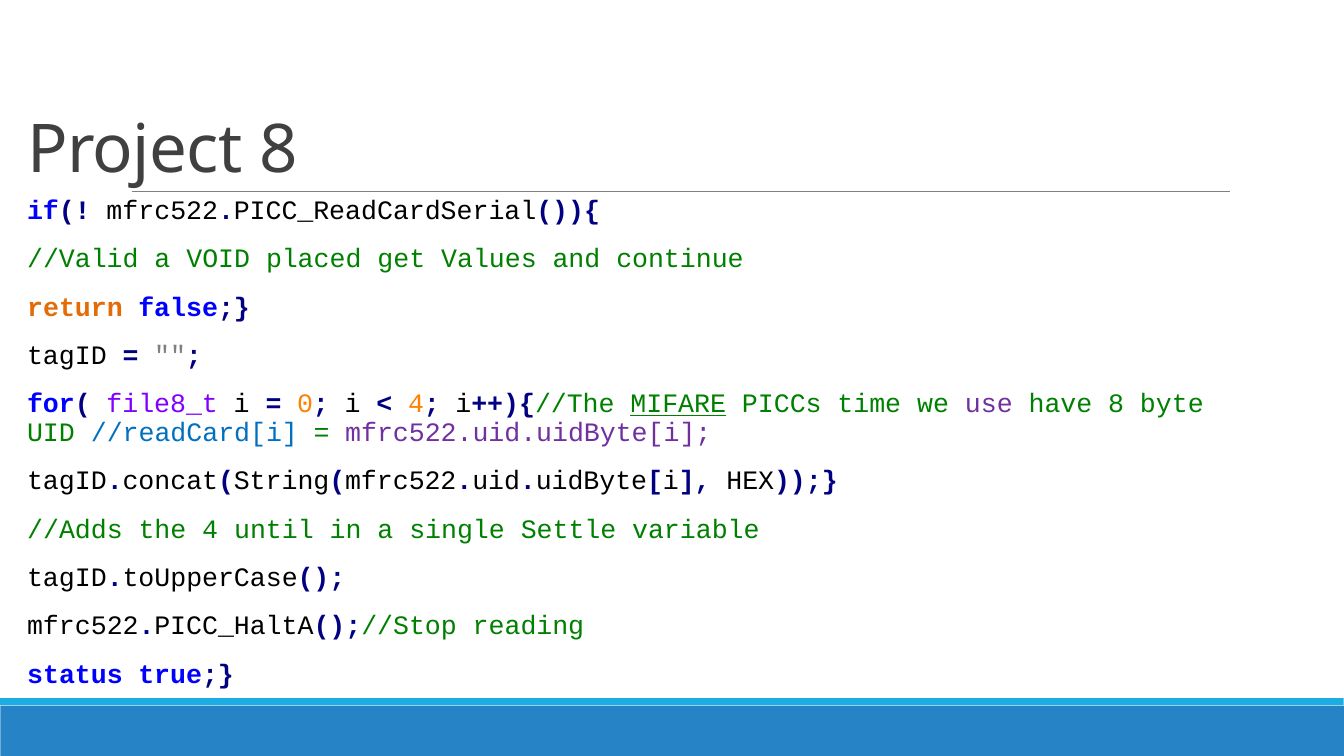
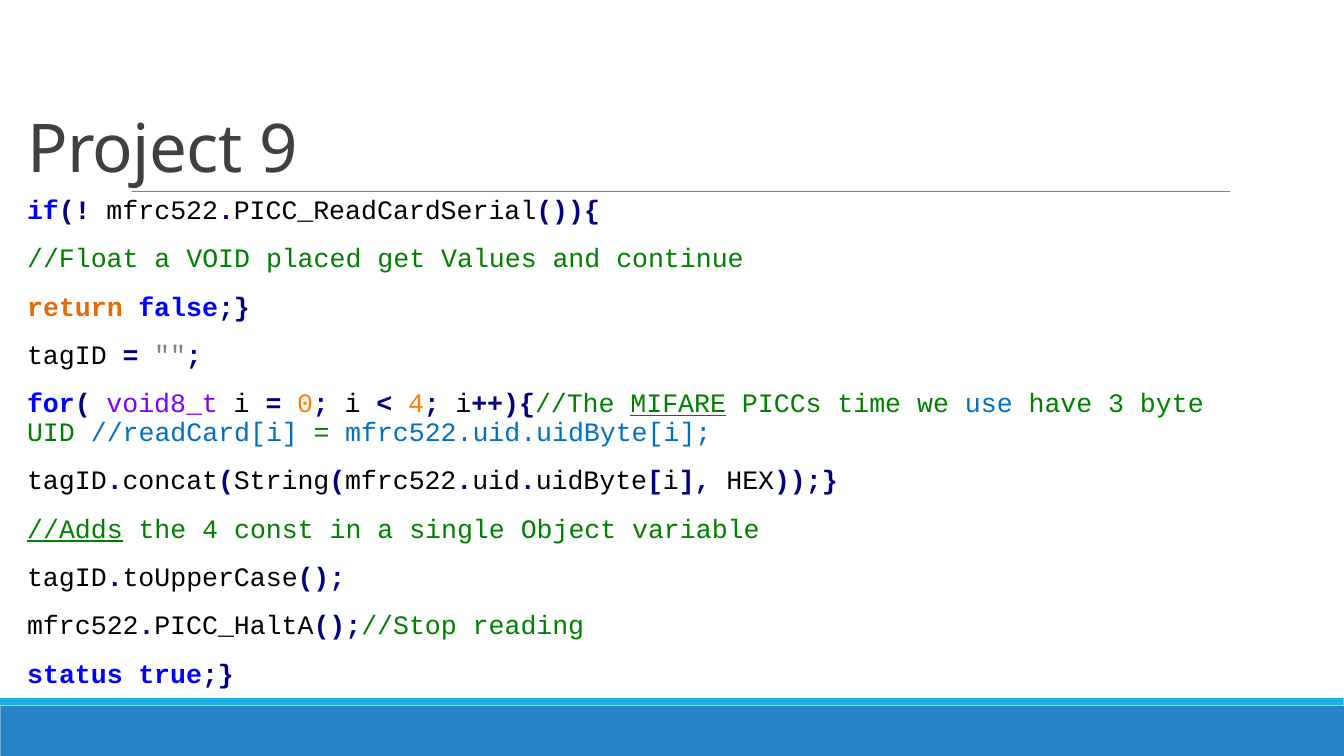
Project 8: 8 -> 9 (279, 151)
//Valid: //Valid -> //Float (83, 259)
file8_t: file8_t -> void8_t (162, 404)
use colour: purple -> blue (989, 404)
have 8: 8 -> 3 (1116, 404)
mfrc522.uid.uidByte[i colour: purple -> blue (528, 433)
//Adds underline: none -> present (75, 530)
until: until -> const (274, 530)
Settle: Settle -> Object (569, 530)
